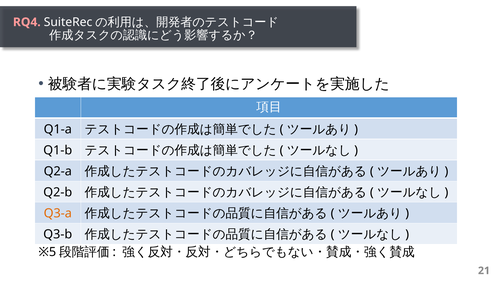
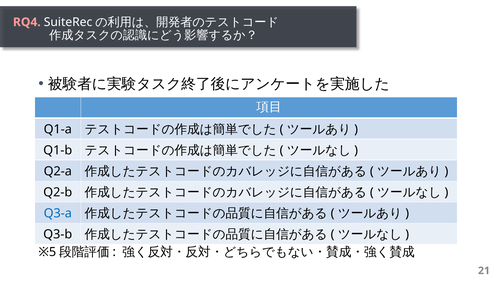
Q3-a colour: orange -> blue (58, 213)
